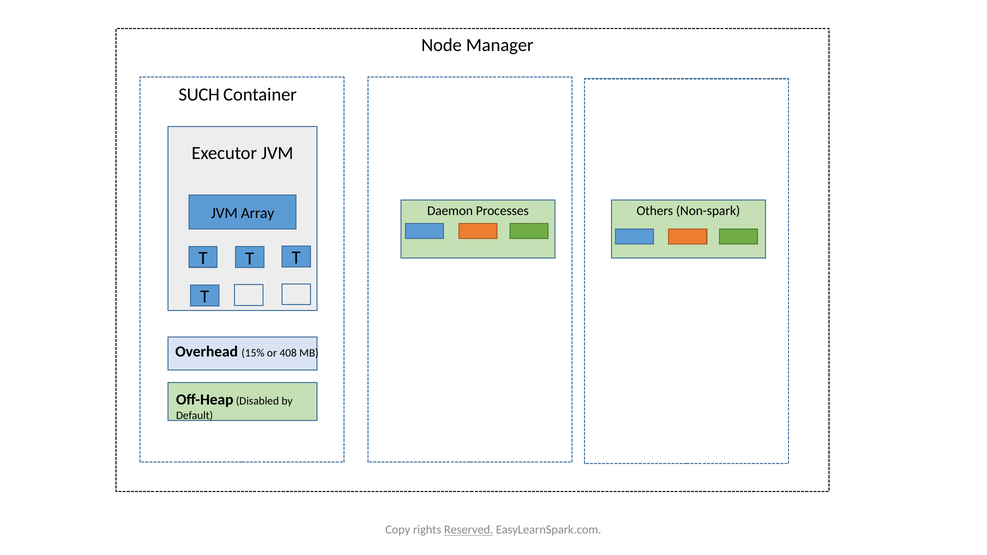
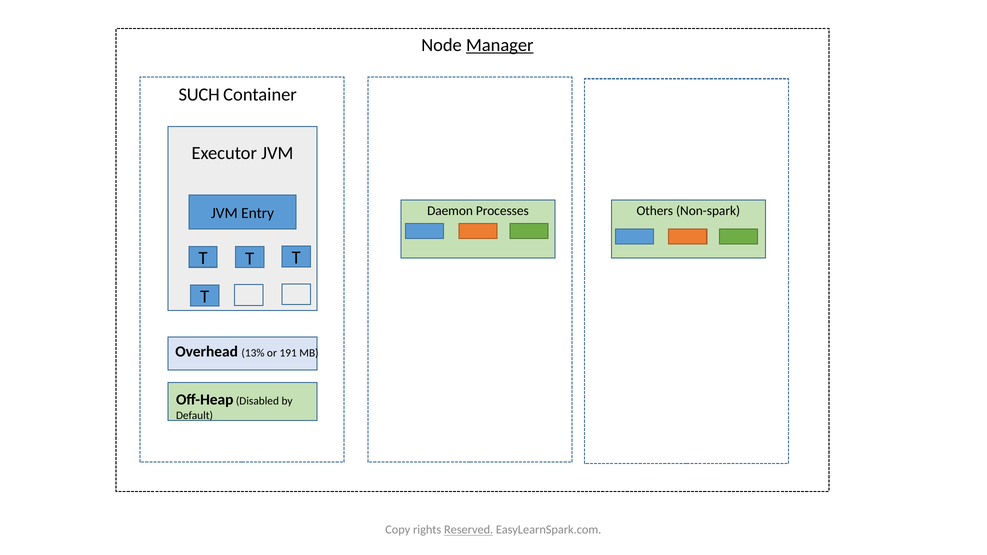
Manager underline: none -> present (500, 45)
Array: Array -> Entry (258, 213)
15%: 15% -> 13% (253, 353)
408: 408 -> 191 (288, 353)
